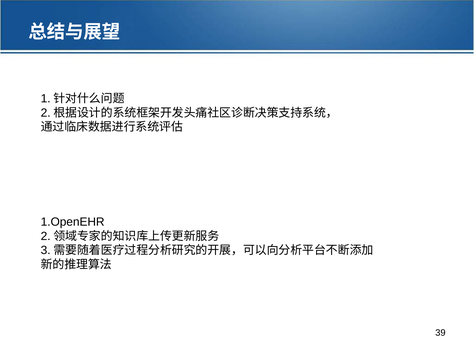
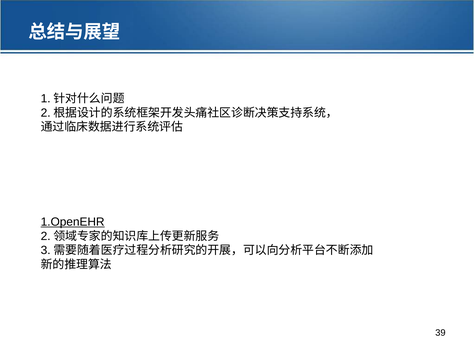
1.OpenEHR underline: none -> present (73, 222)
